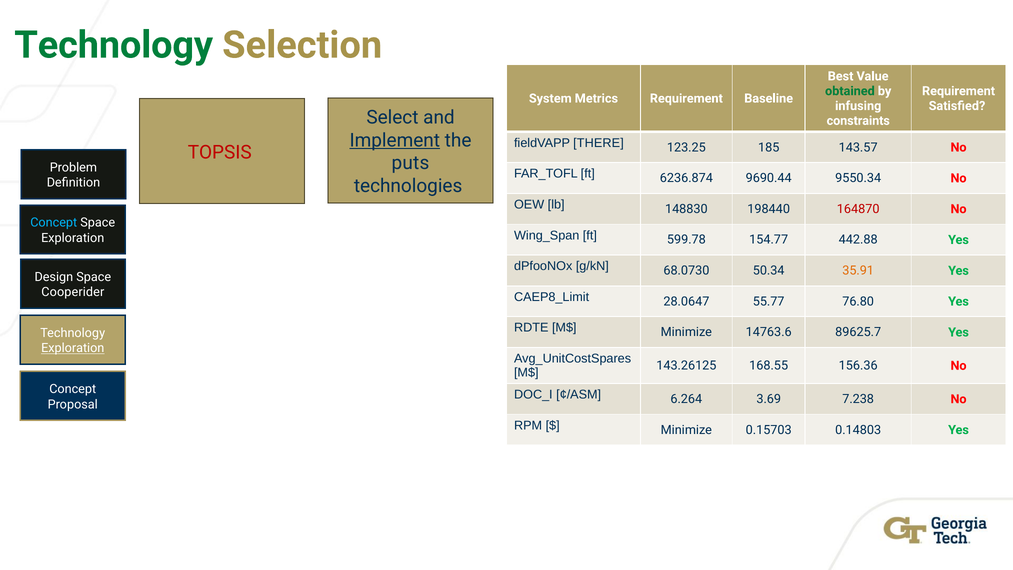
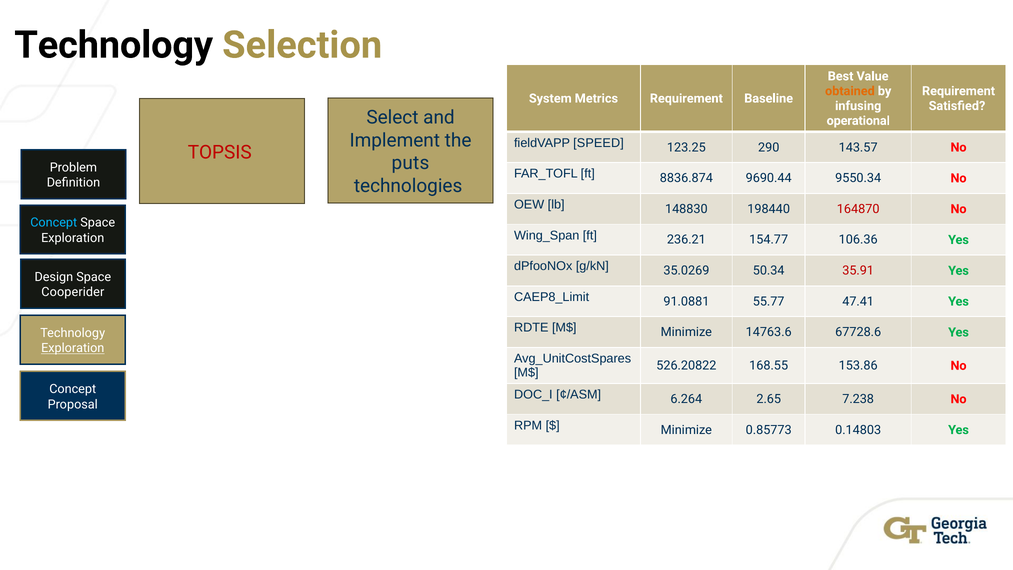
Technology colour: green -> black (114, 45)
obtained colour: green -> orange (850, 91)
constraints: constraints -> operational (858, 121)
Implement underline: present -> none (395, 140)
THERE: THERE -> SPEED (599, 143)
185: 185 -> 290 (769, 147)
6236.874: 6236.874 -> 8836.874 (686, 178)
599.78: 599.78 -> 236.21 (686, 240)
442.88: 442.88 -> 106.36 (858, 240)
68.0730: 68.0730 -> 35.0269 (686, 271)
35.91 colour: orange -> red (858, 271)
28.0647: 28.0647 -> 91.0881 (686, 301)
76.80: 76.80 -> 47.41 (858, 301)
89625.7: 89625.7 -> 67728.6 (858, 332)
143.26125: 143.26125 -> 526.20822 (686, 366)
156.36: 156.36 -> 153.86 (858, 366)
3.69: 3.69 -> 2.65 (769, 399)
0.15703: 0.15703 -> 0.85773 (769, 430)
